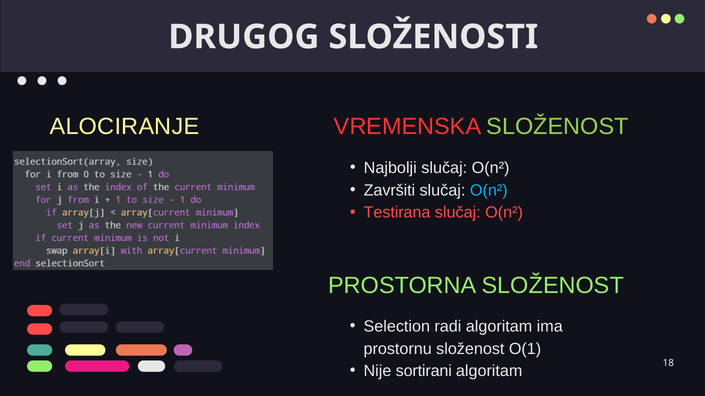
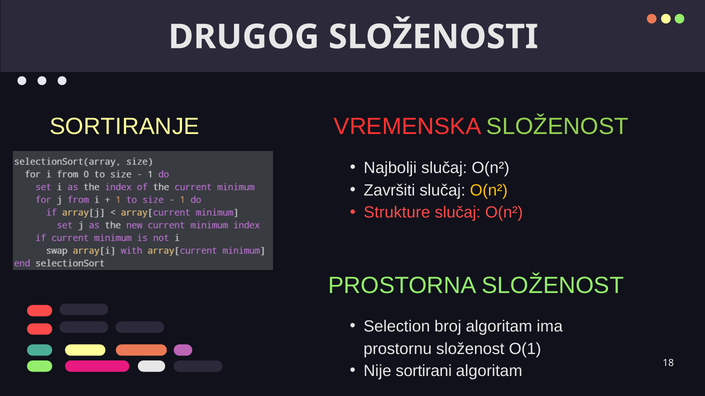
ALOCIRANJE: ALOCIRANJE -> SORTIRANJE (125, 127)
O(n² colour: light blue -> yellow (489, 191)
Testirana: Testirana -> Strukture (397, 213)
radi: radi -> broj (448, 327)
